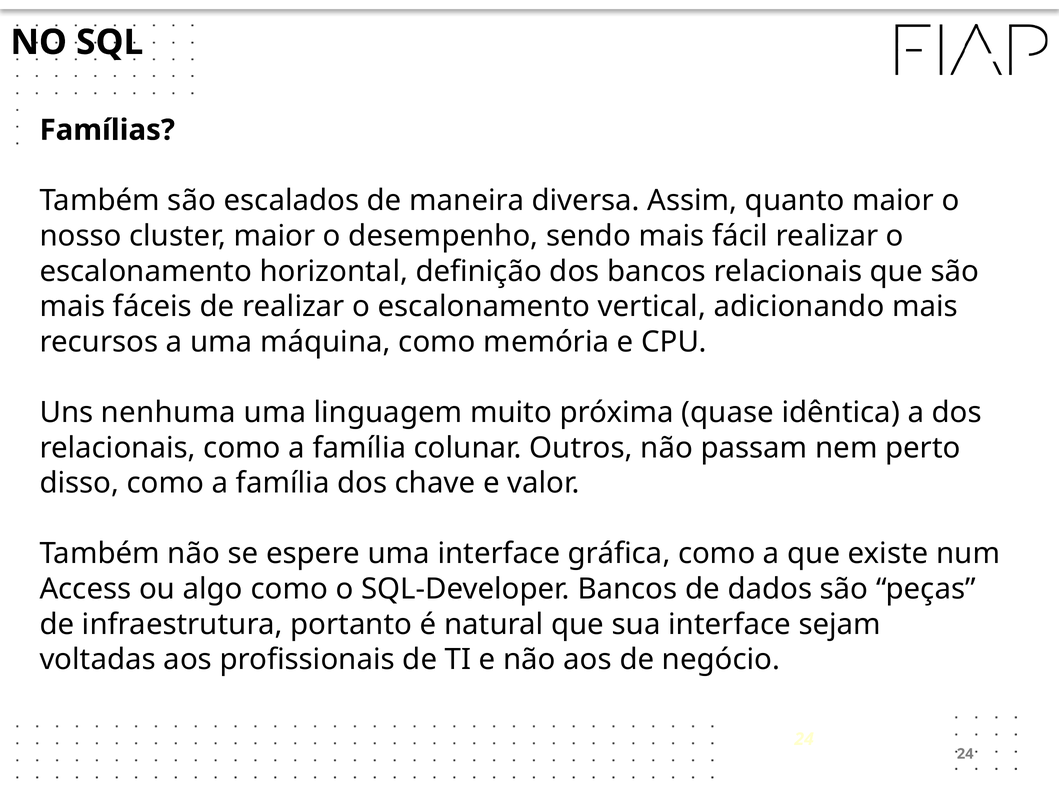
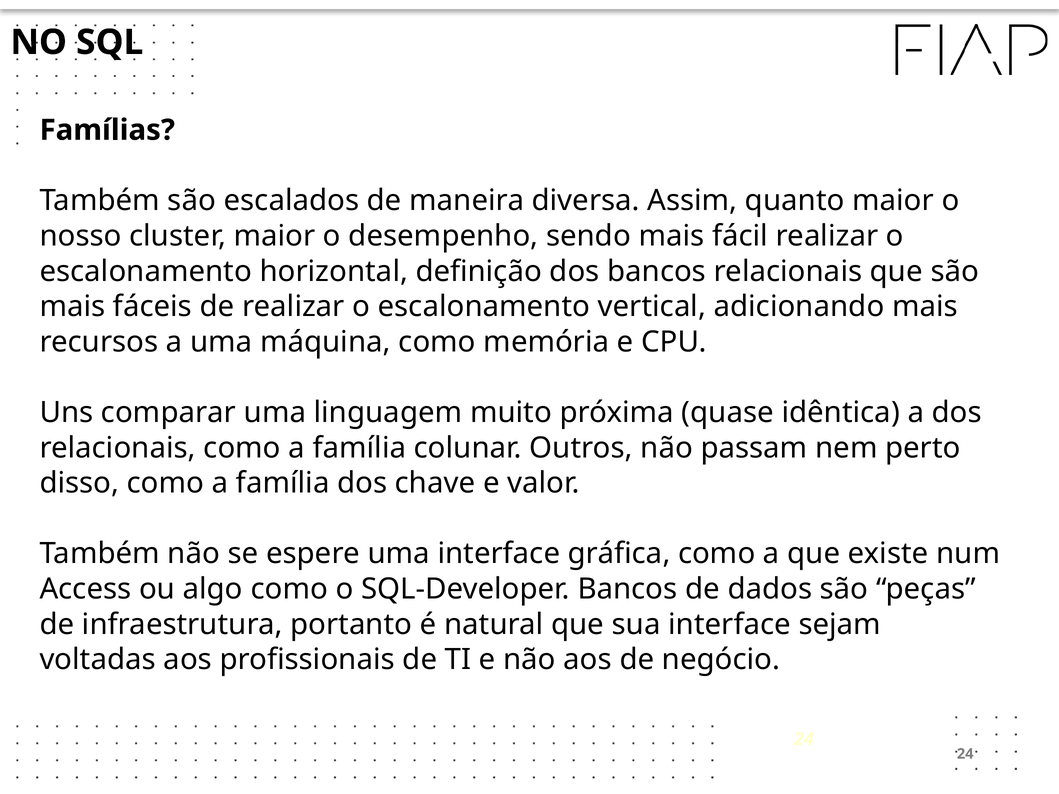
nenhuma: nenhuma -> comparar (169, 413)
